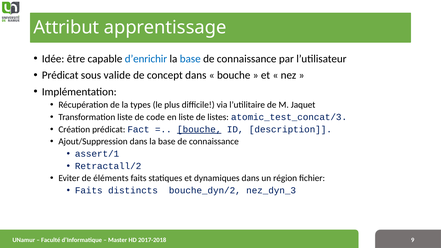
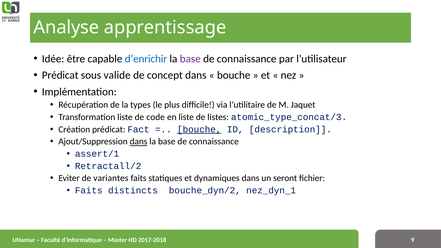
Attribut: Attribut -> Analyse (66, 28)
base colour: blue -> purple (190, 59)
atomic_test_concat/3: atomic_test_concat/3 -> atomic_type_concat/3 (289, 117)
dans underline: none -> present (139, 142)
éléments: éléments -> variantes (111, 178)
région: région -> seront (285, 178)
nez_dyn_3: nez_dyn_3 -> nez_dyn_1 (271, 191)
